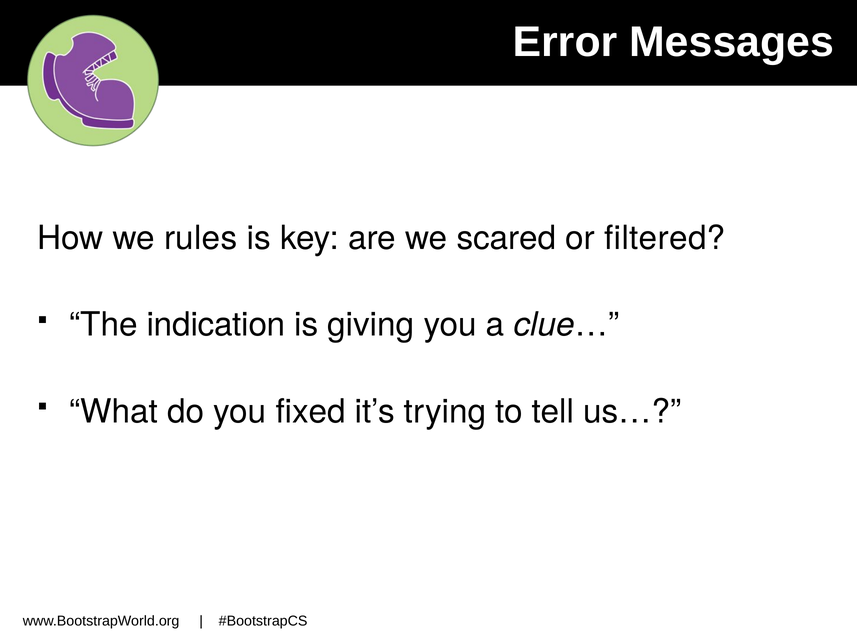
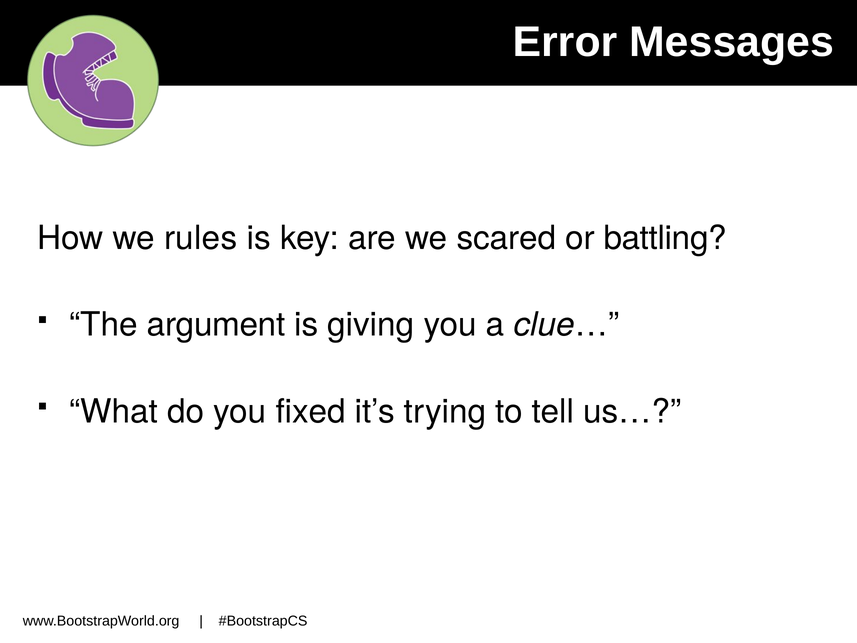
filtered: filtered -> battling (665, 238)
indication: indication -> argument (216, 325)
